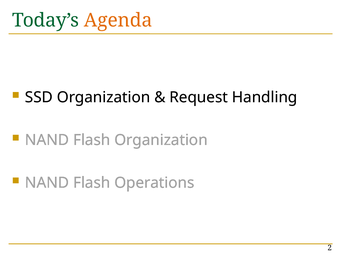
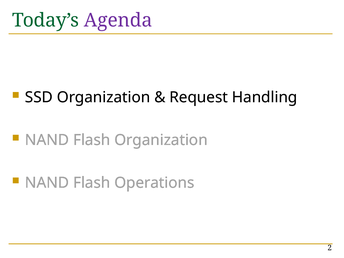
Agenda colour: orange -> purple (118, 20)
